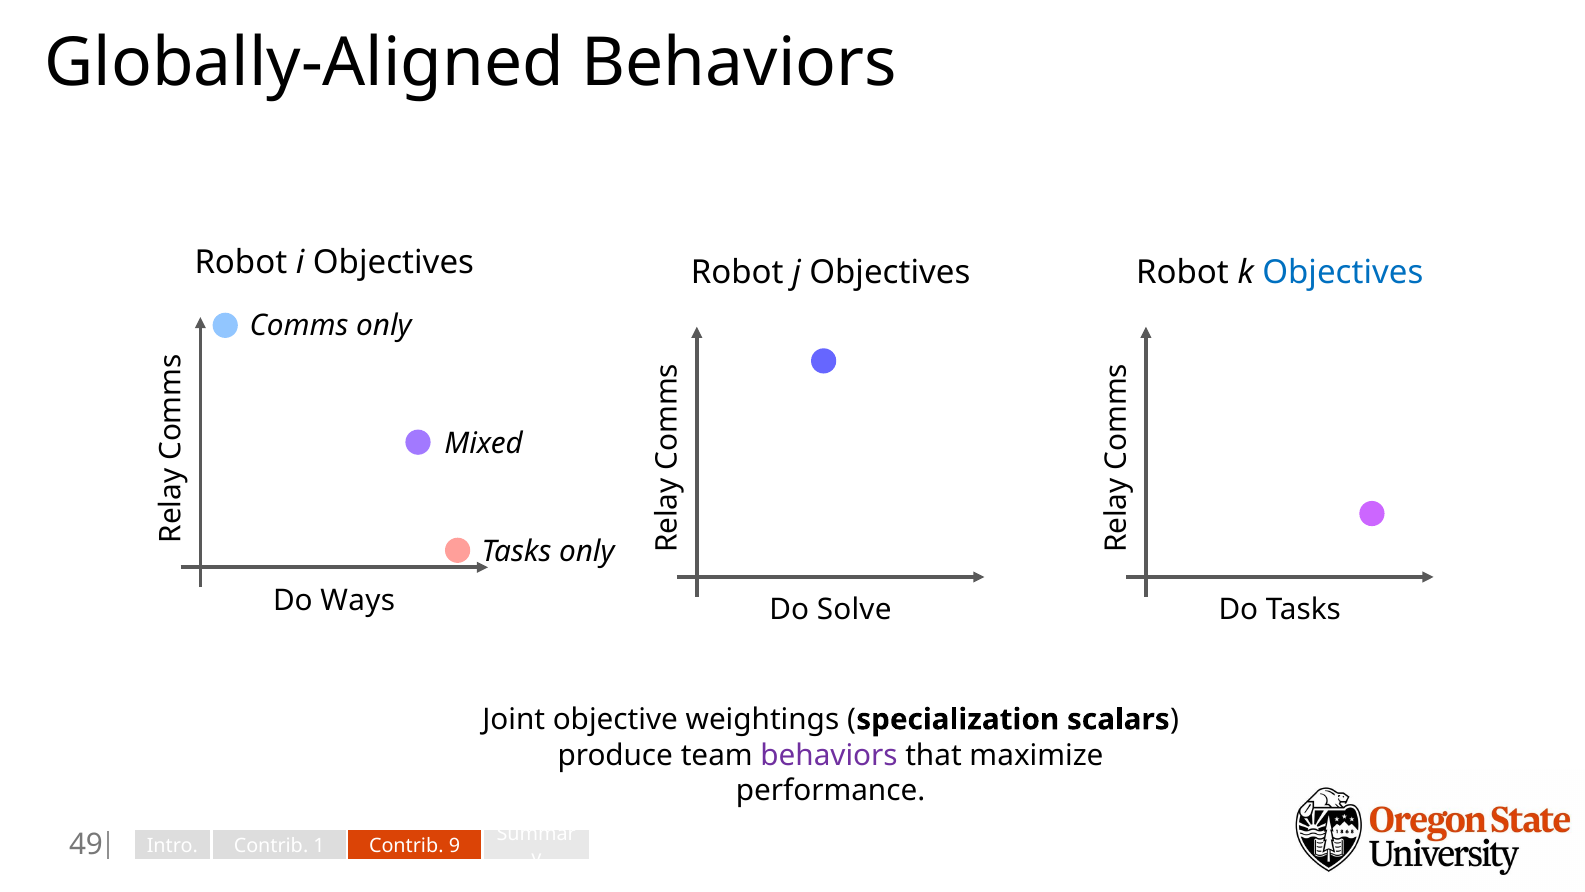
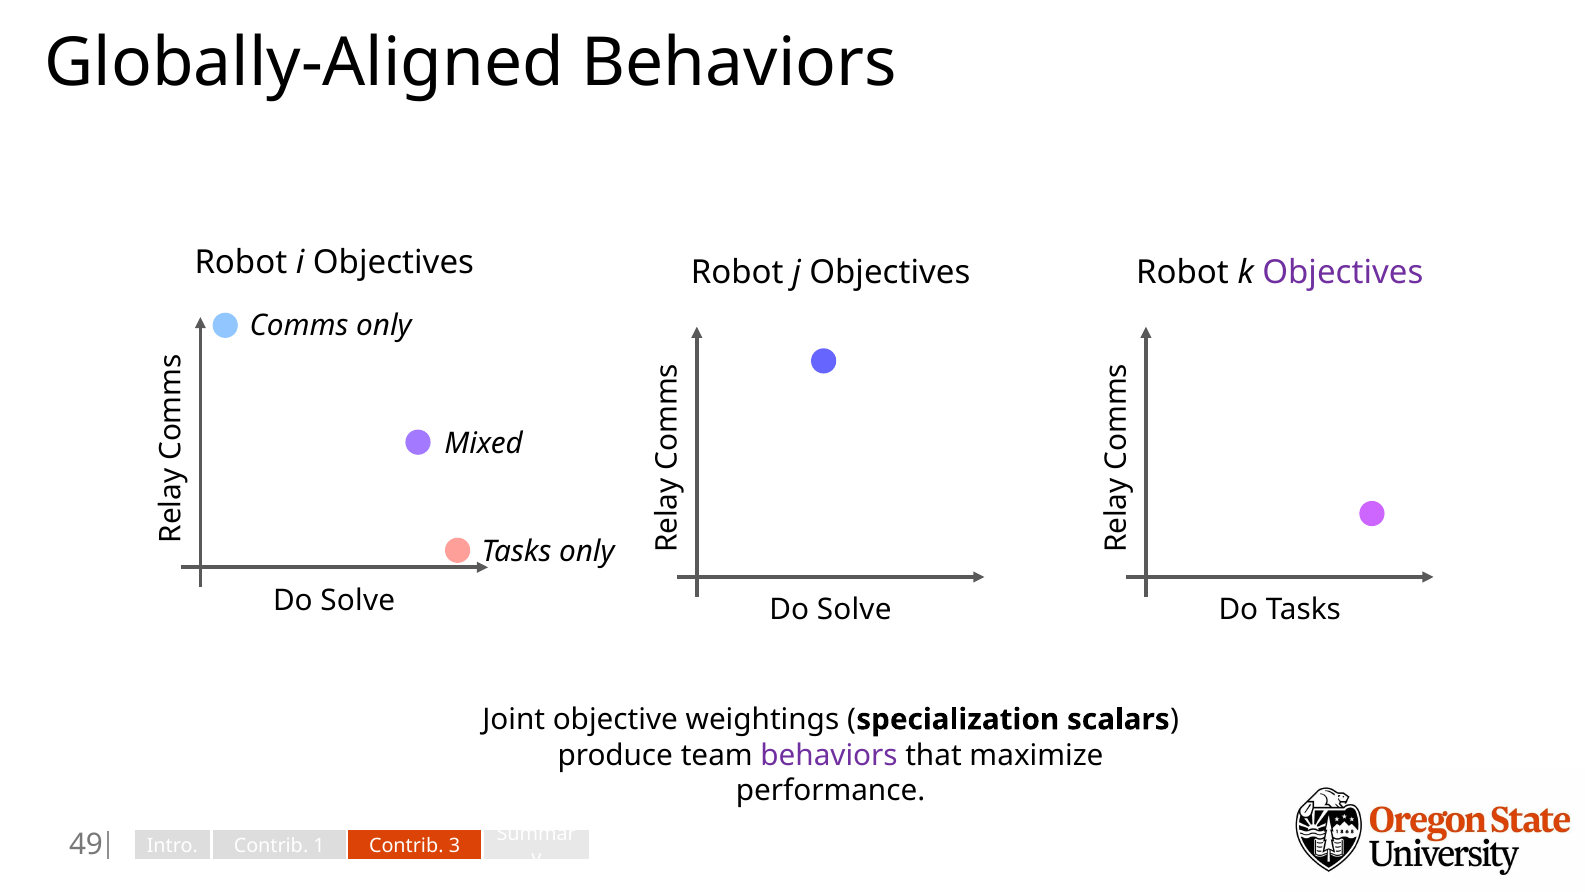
Objectives colour: blue -> purple (1343, 272)
Ways: Ways -> Solve (358, 600)
9: 9 -> 3 (454, 846)
